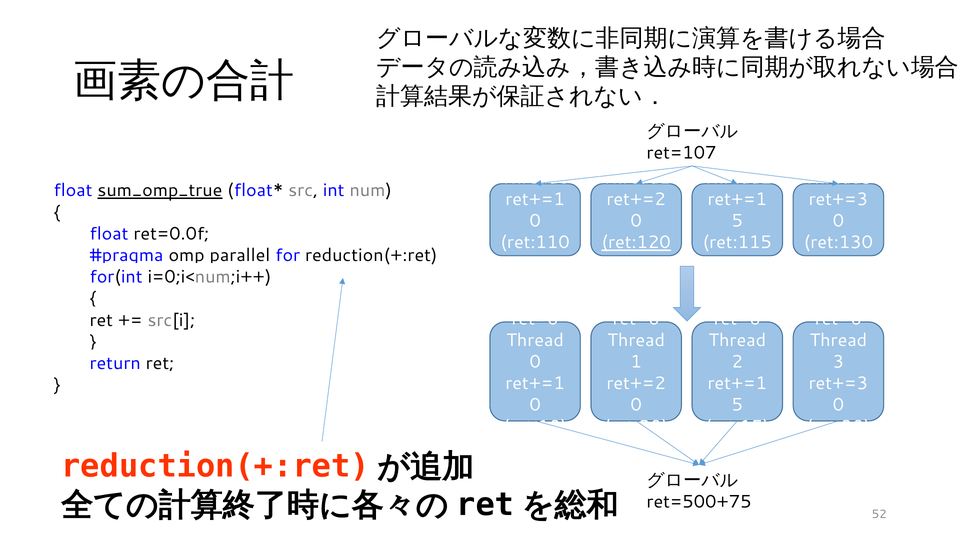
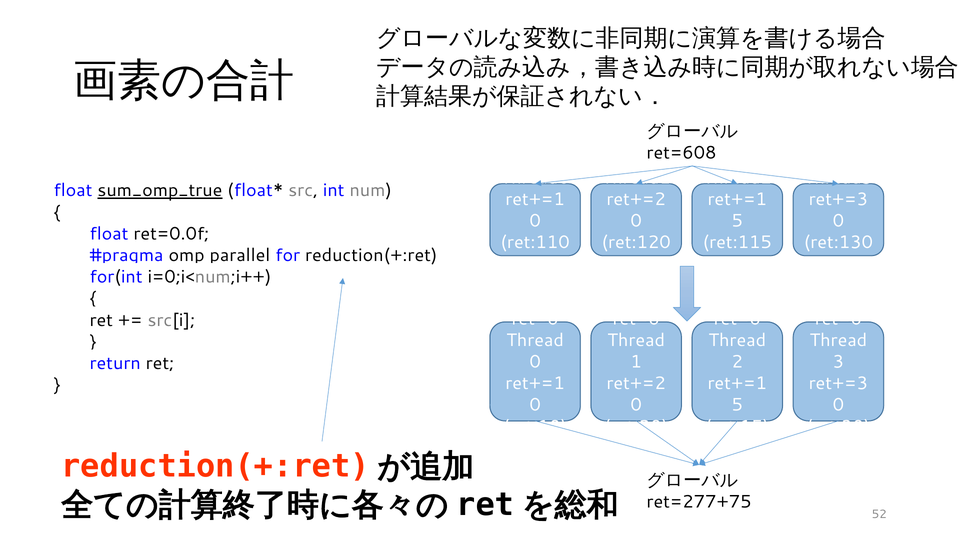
ret=107: ret=107 -> ret=608 (682, 153)
ret:120 underline: present -> none (636, 243)
ret=500+75: ret=500+75 -> ret=277+75 (699, 502)
